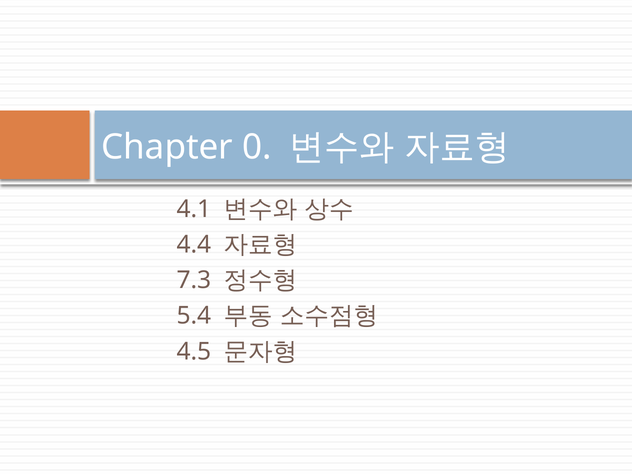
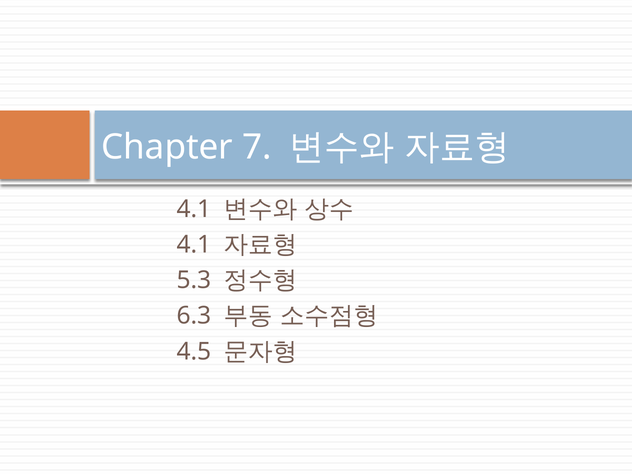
0: 0 -> 7 (257, 147)
4.4: 4.4 -> 4.1 (194, 245)
7.3: 7.3 -> 5.3 (194, 280)
5.4: 5.4 -> 6.3 (194, 316)
